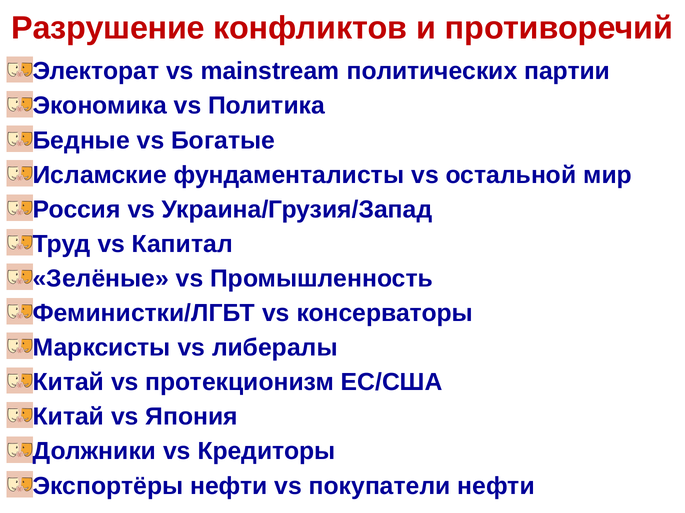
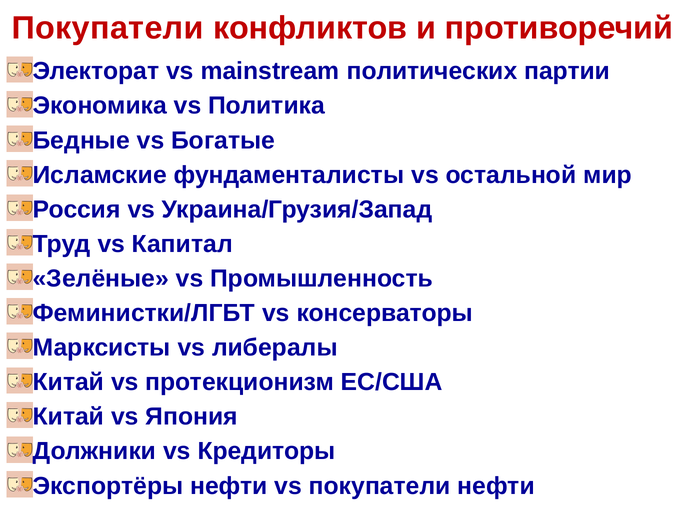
Разрушение: Разрушение -> Покупатели (108, 28)
